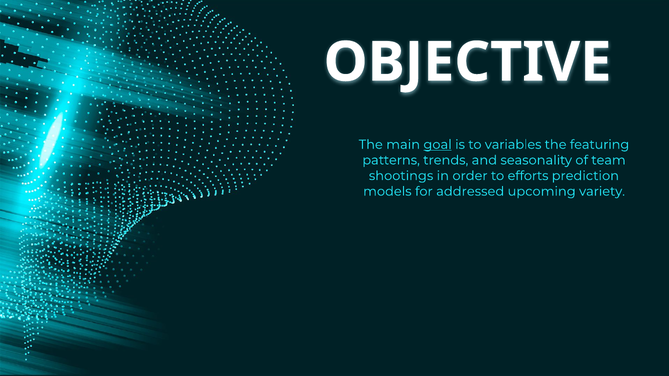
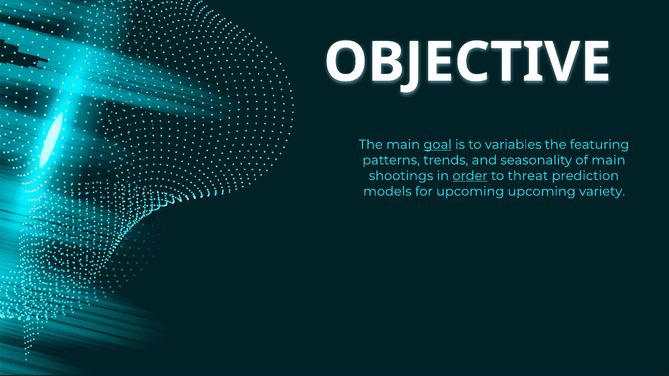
of team: team -> main (608, 160)
order underline: none -> present (470, 176)
efforts: efforts -> threat (528, 176)
for addressed: addressed -> upcoming (470, 192)
